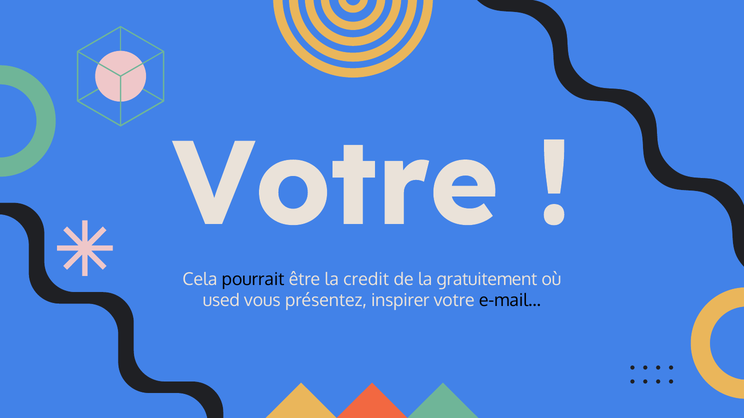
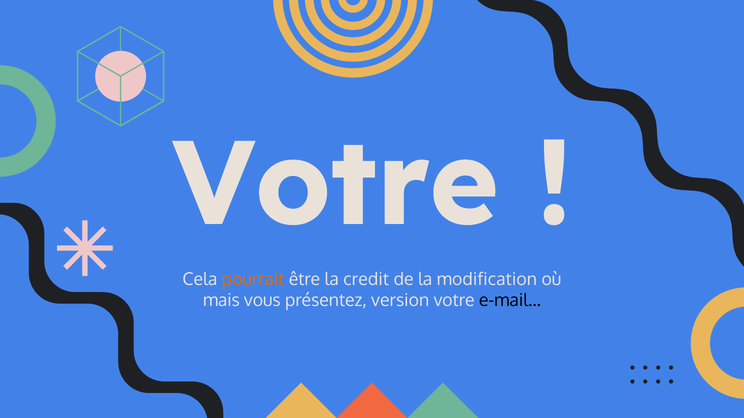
pourrait colour: black -> orange (253, 280)
gratuitement: gratuitement -> modification (487, 280)
used: used -> mais (221, 301)
inspirer: inspirer -> version (400, 301)
